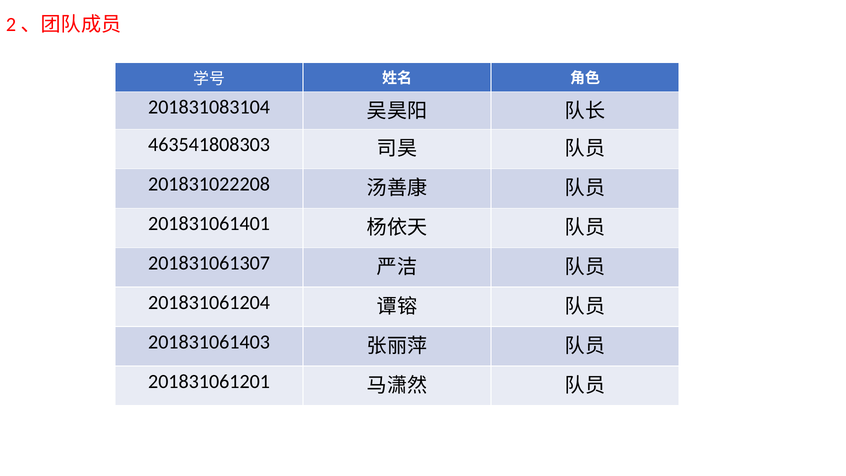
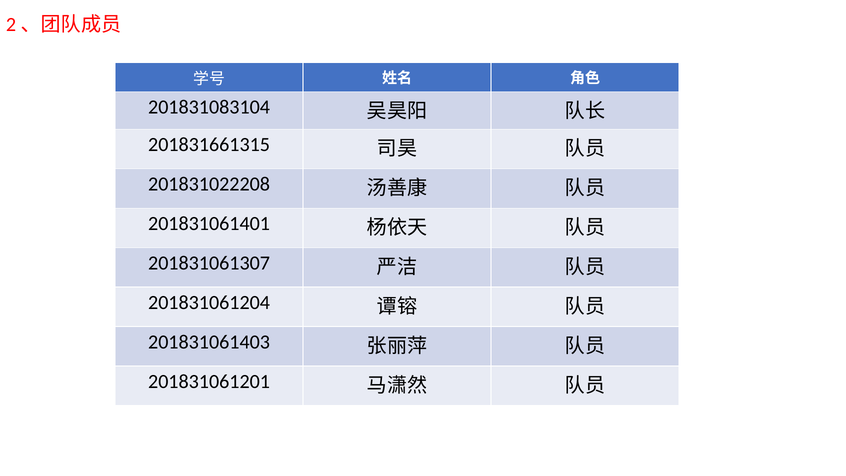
463541808303: 463541808303 -> 201831661315 (209, 145)
